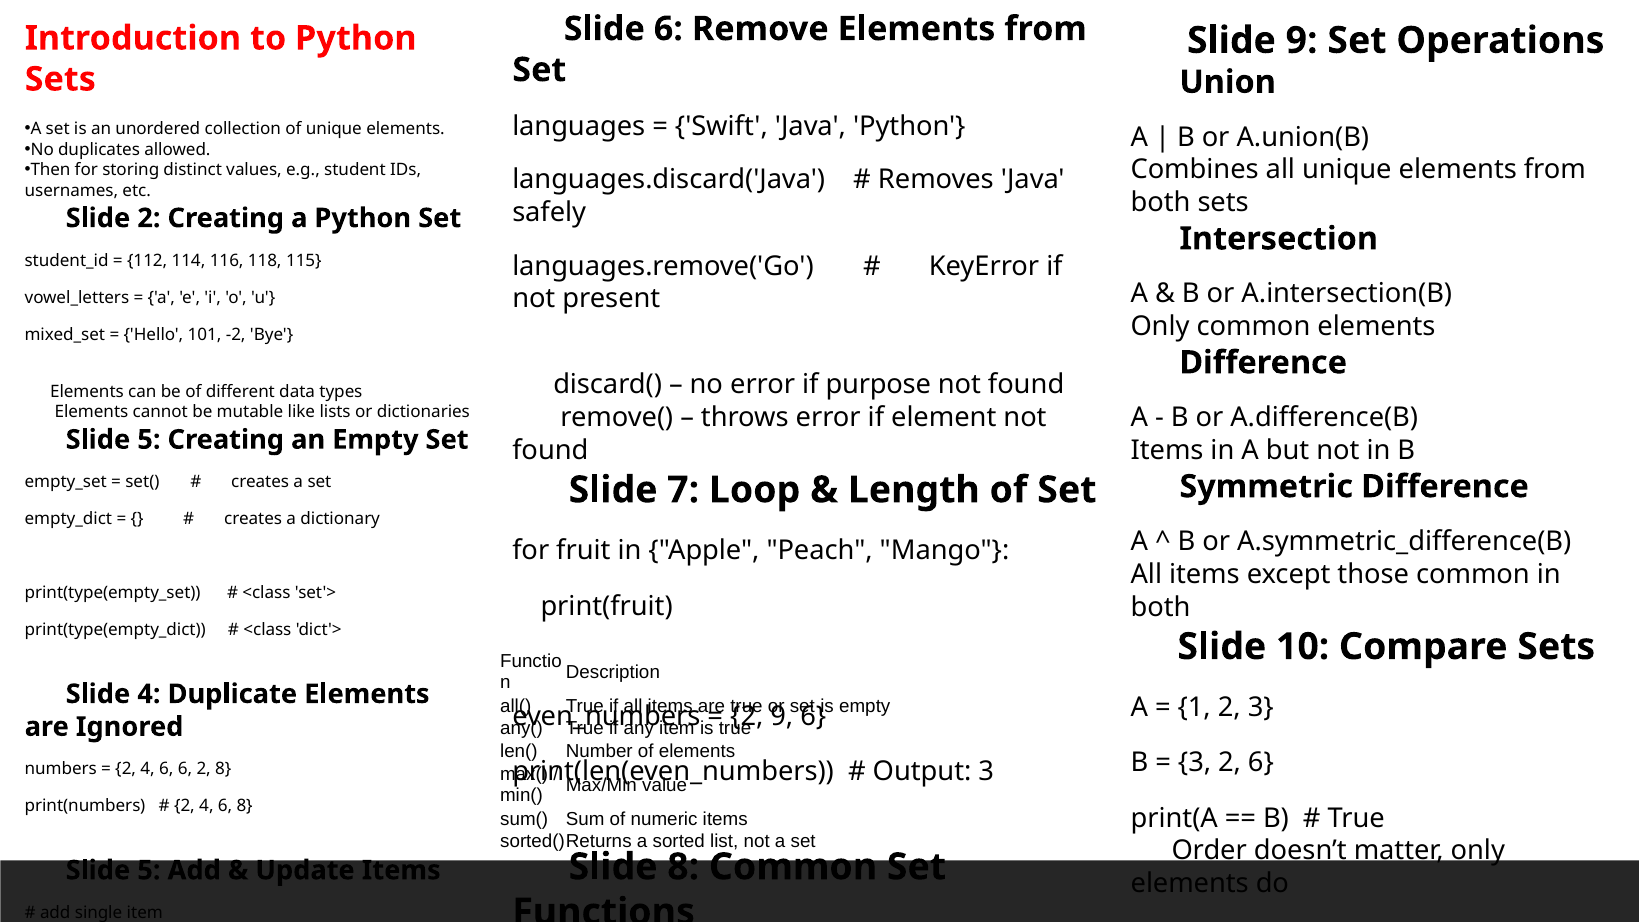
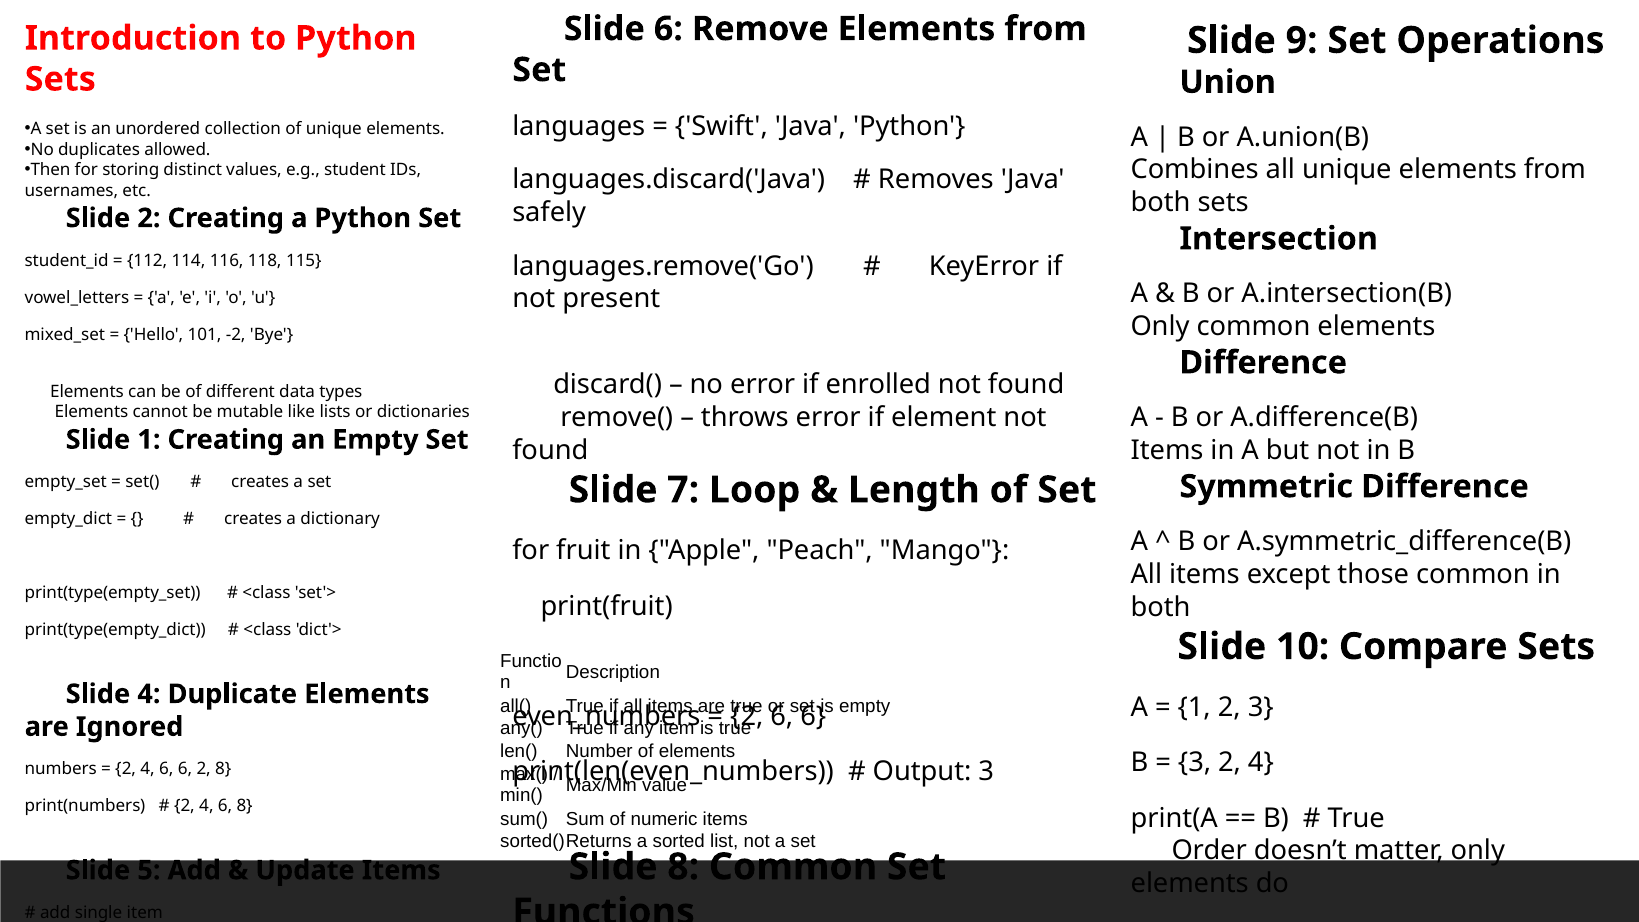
purpose: purpose -> enrolled (878, 385)
5: 5 -> 1 (149, 440)
9: 9 -> 6 (782, 717)
3 2 6: 6 -> 4 (1261, 763)
